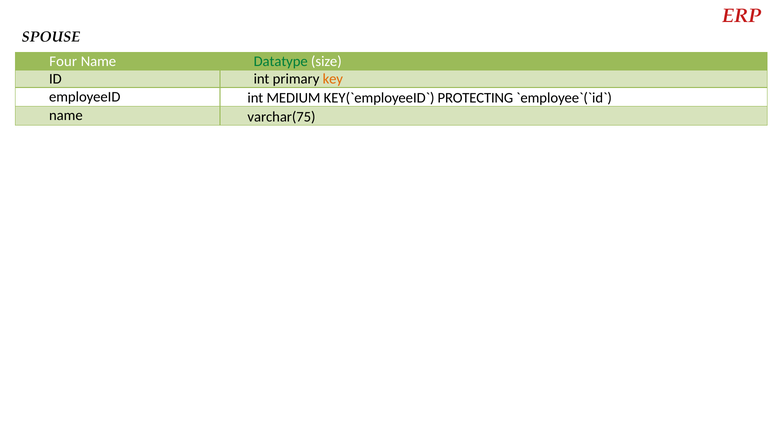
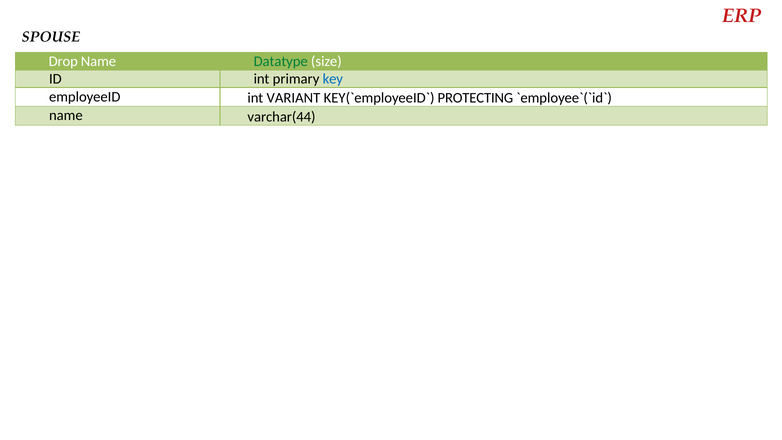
Four: Four -> Drop (63, 61)
key colour: orange -> blue (333, 79)
MEDIUM: MEDIUM -> VARIANT (293, 98)
varchar(75: varchar(75 -> varchar(44 (281, 117)
